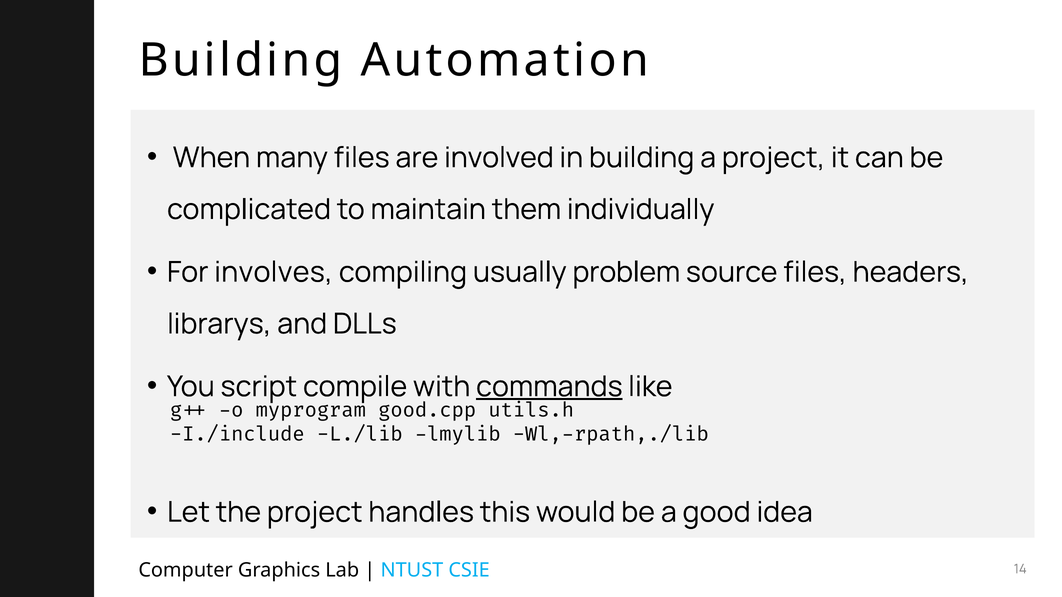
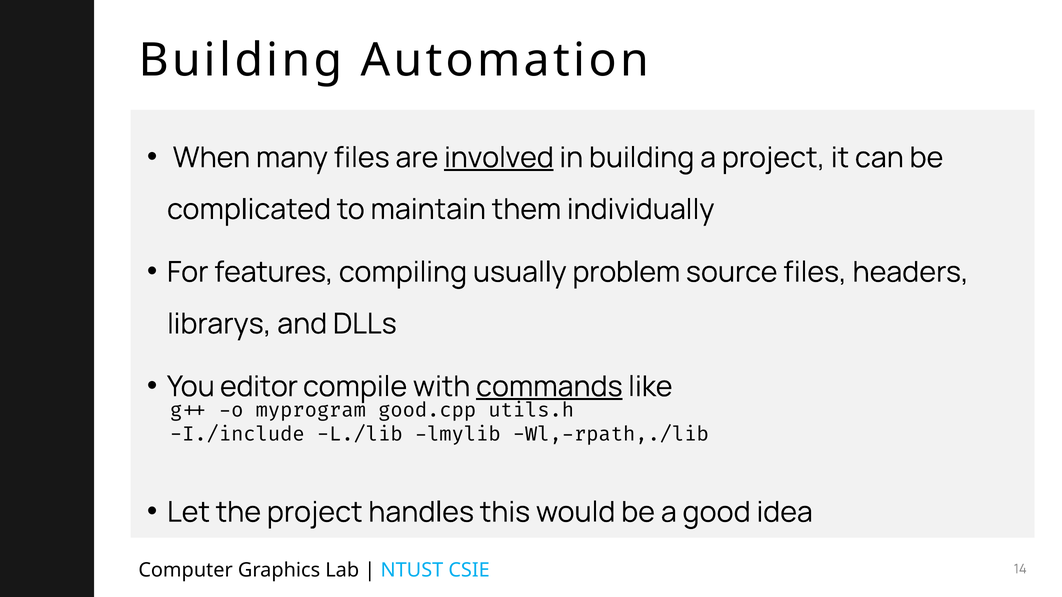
involved underline: none -> present (499, 158)
involves: involves -> features (274, 272)
script: script -> editor (259, 387)
